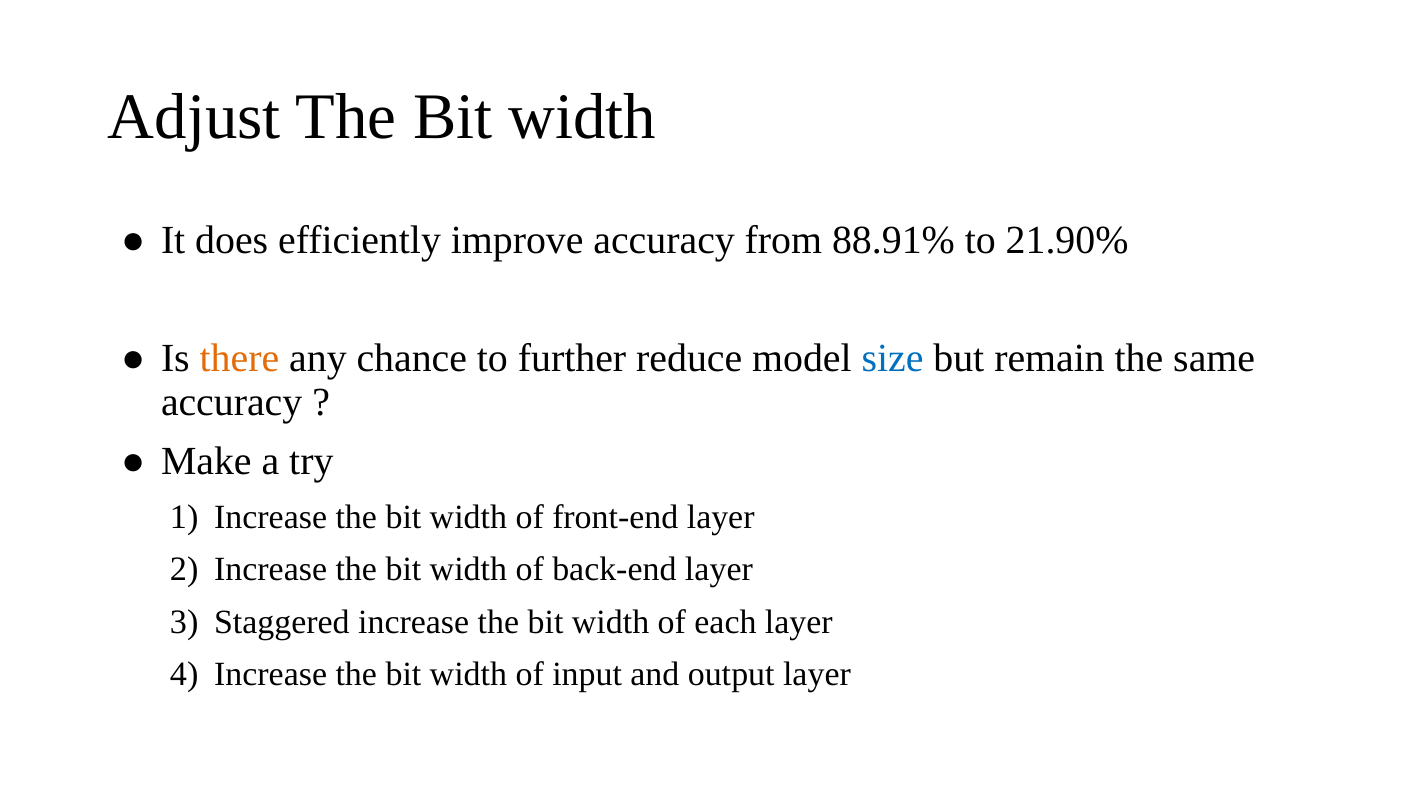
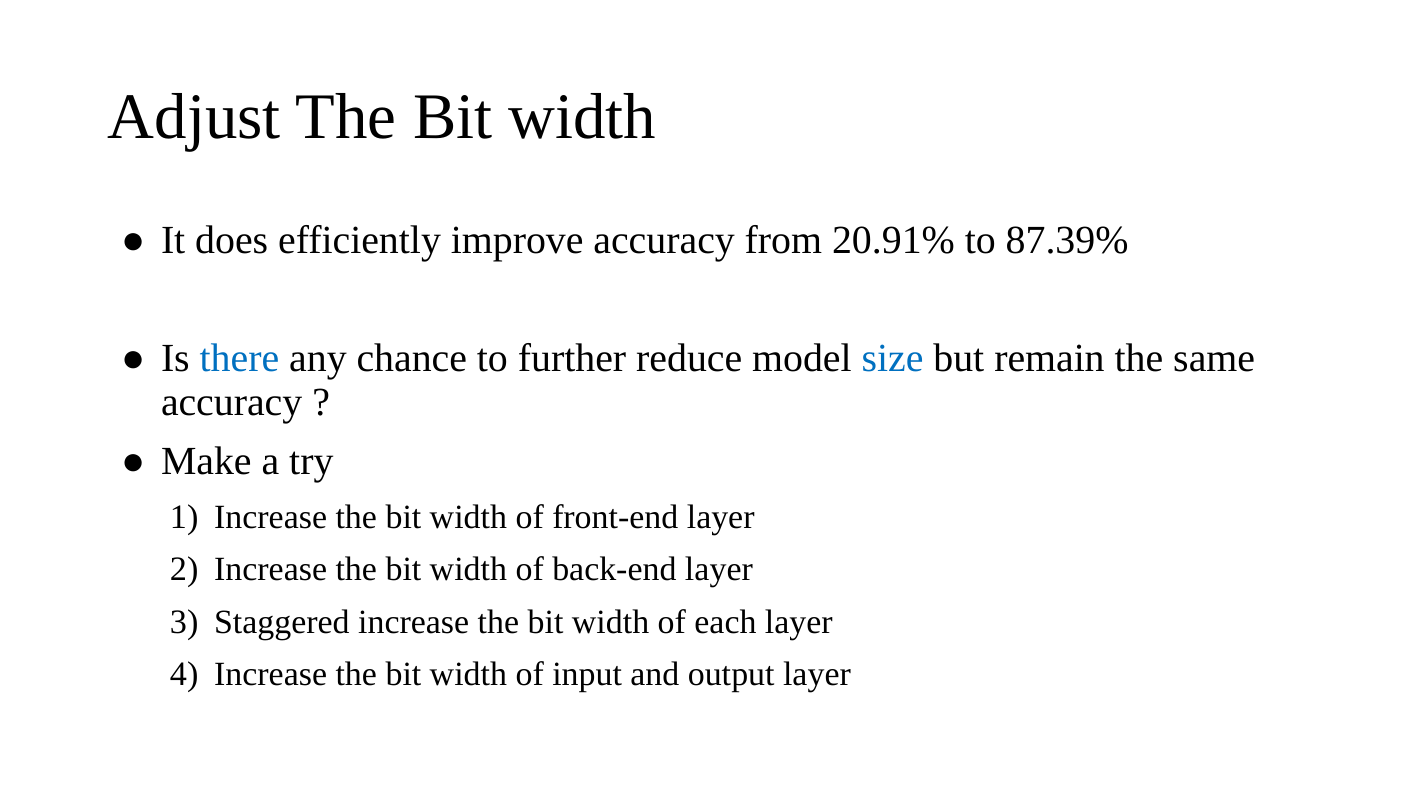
88.91%: 88.91% -> 20.91% (893, 240)
21.90%: 21.90% -> 87.39% (1067, 240)
there colour: orange -> blue (239, 358)
